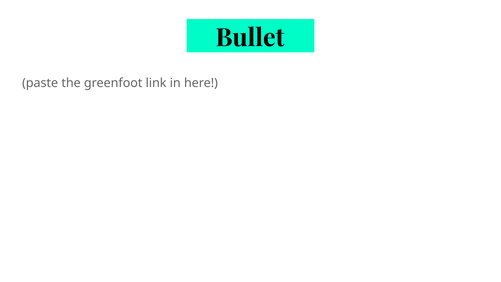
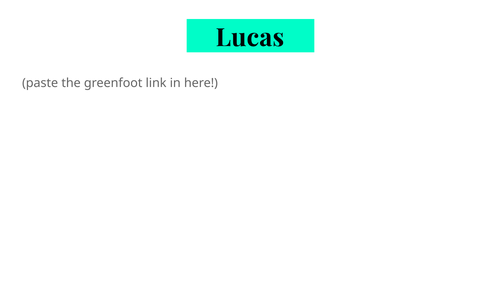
Bullet: Bullet -> Lucas (250, 38)
